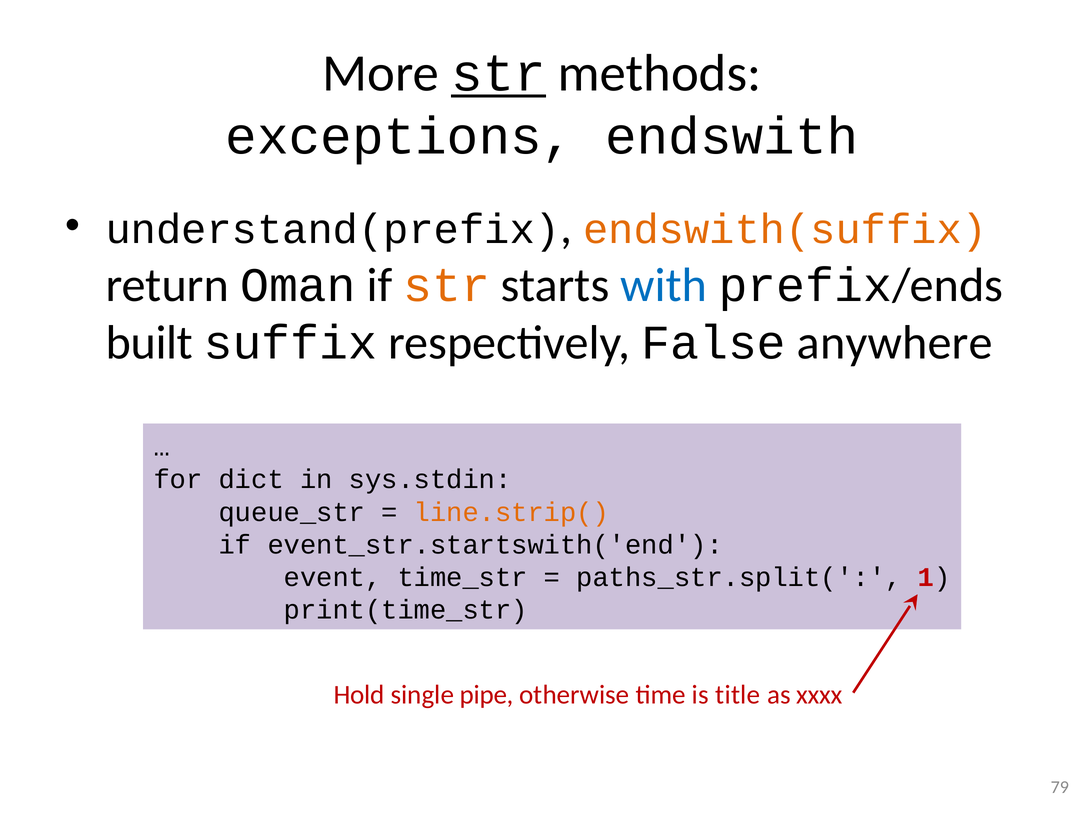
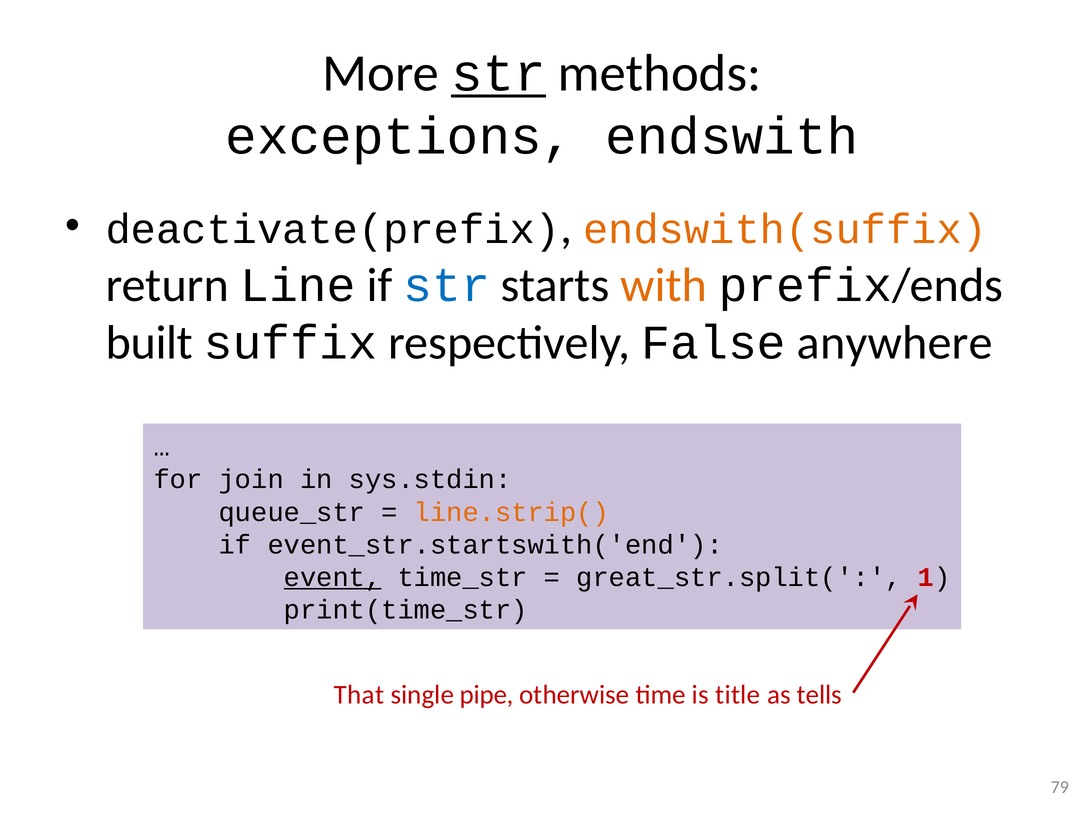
understand(prefix: understand(prefix -> deactivate(prefix (333, 229)
Oman: Oman -> Line (298, 285)
str colour: orange -> blue (447, 285)
with colour: blue -> orange (664, 285)
dict: dict -> join (251, 480)
event underline: none -> present (333, 577)
paths_str.split(: paths_str.split( -> great_str.split( (739, 577)
Hold: Hold -> That (359, 695)
xxxx: xxxx -> tells (819, 695)
